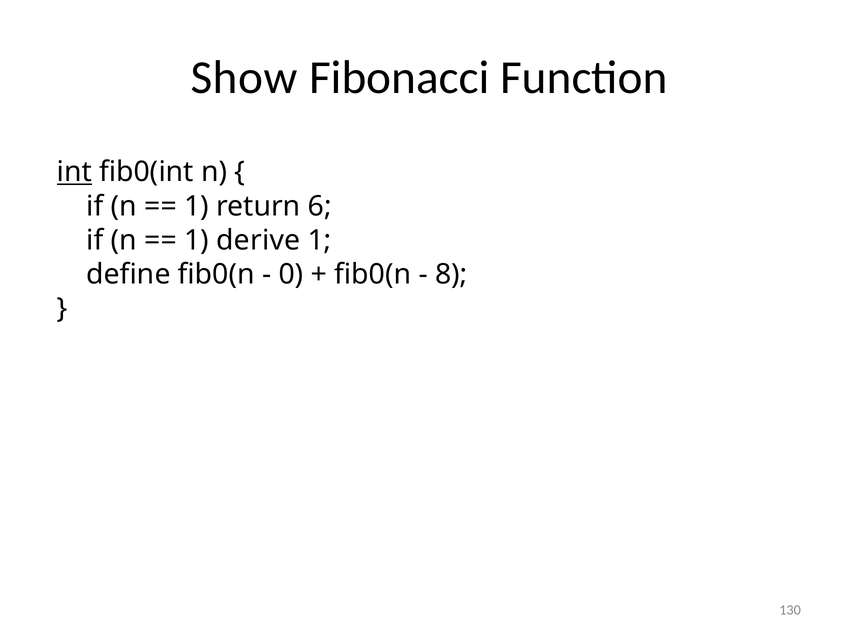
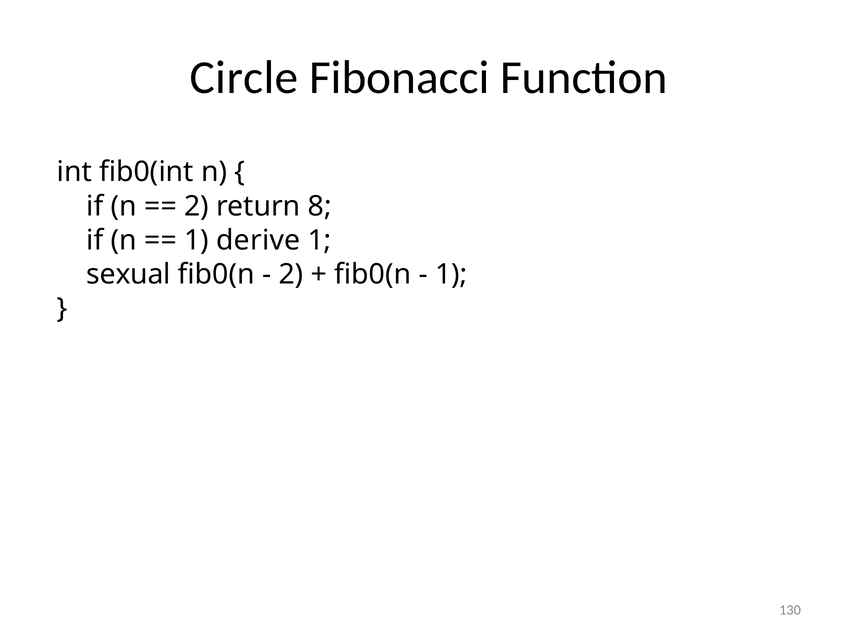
Show: Show -> Circle (244, 78)
int underline: present -> none (74, 172)
1: 1 -> 2 (196, 206)
6: 6 -> 8 (320, 206)
define: define -> sexual (129, 274)
0: 0 -> 2 (291, 274)
8: 8 -> 1 (451, 274)
